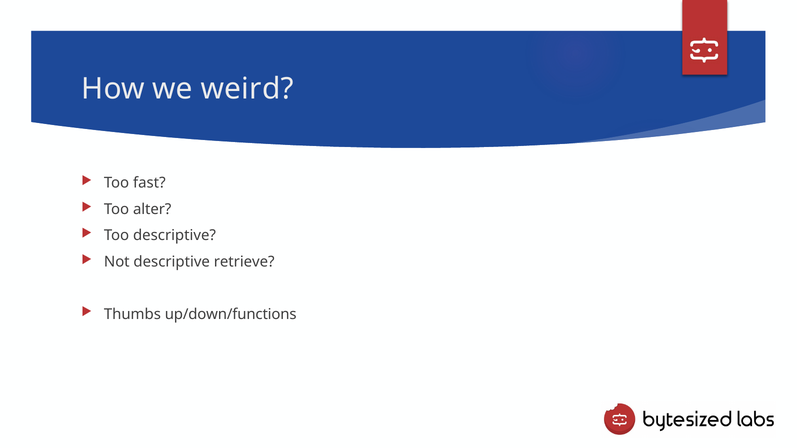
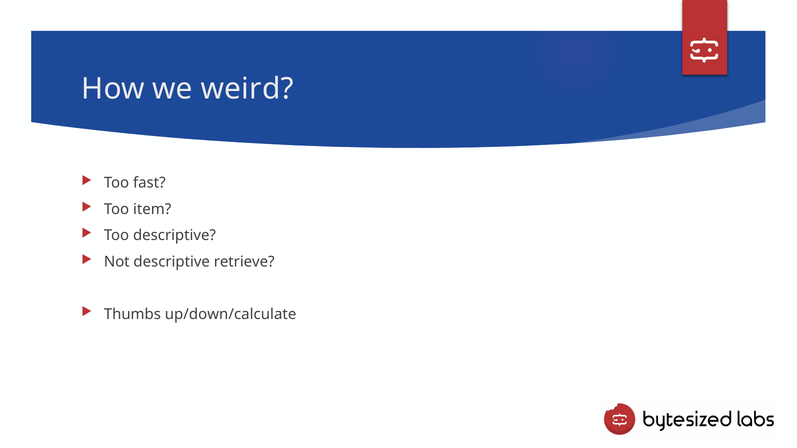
alter: alter -> item (152, 209)
up/down/functions: up/down/functions -> up/down/calculate (231, 314)
